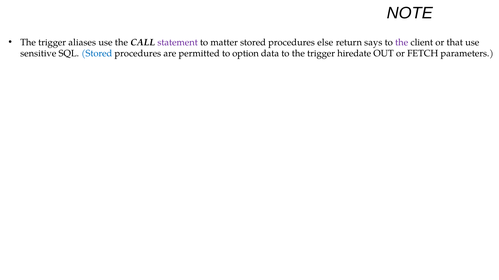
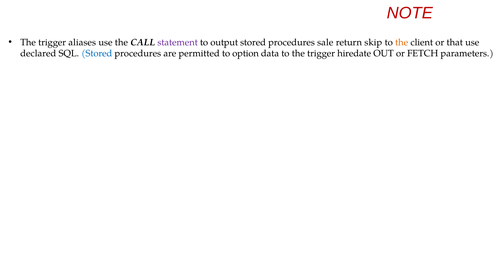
NOTE colour: black -> red (410, 13)
matter: matter -> output (224, 42)
else: else -> sale (325, 42)
says: says -> skip (373, 42)
the colour: purple -> orange (402, 42)
sensitive: sensitive -> declared (38, 54)
